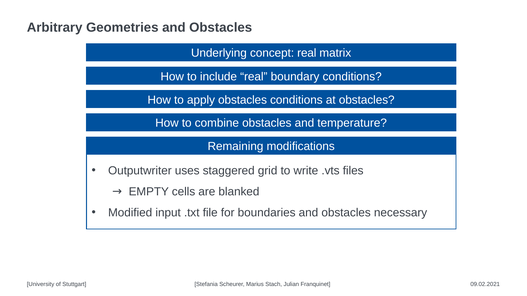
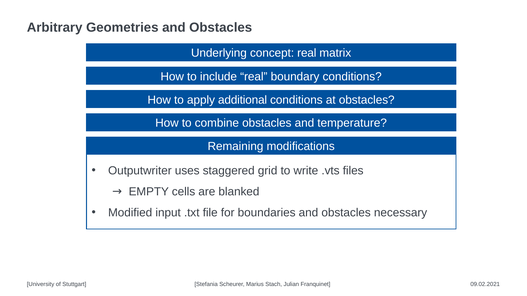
apply obstacles: obstacles -> additional (243, 100)
